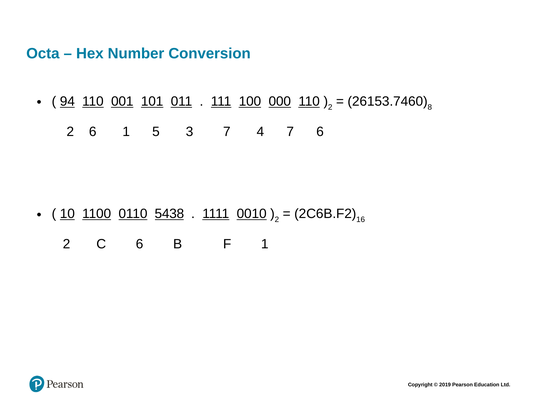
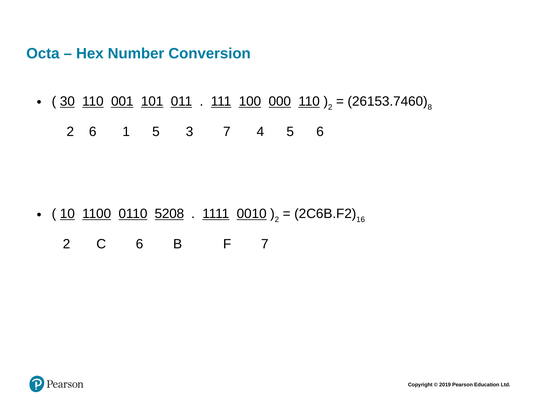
94: 94 -> 30 (67, 101)
4 7: 7 -> 5 (290, 132)
5438: 5438 -> 5208 (169, 214)
F 1: 1 -> 7 (265, 244)
